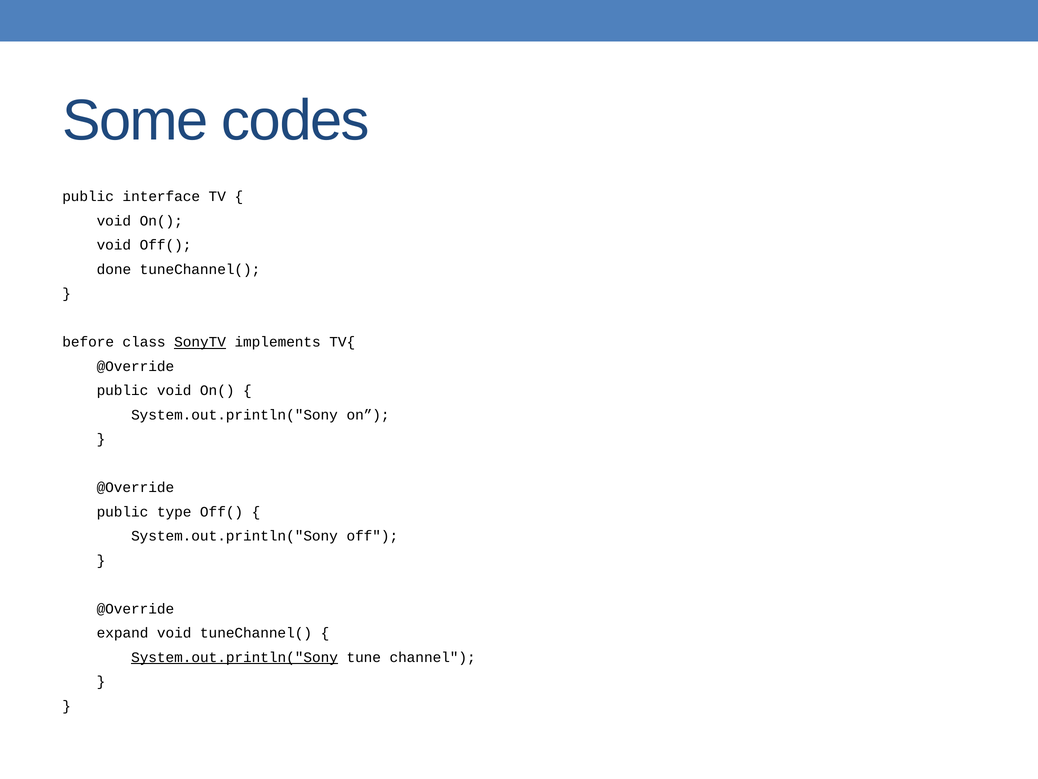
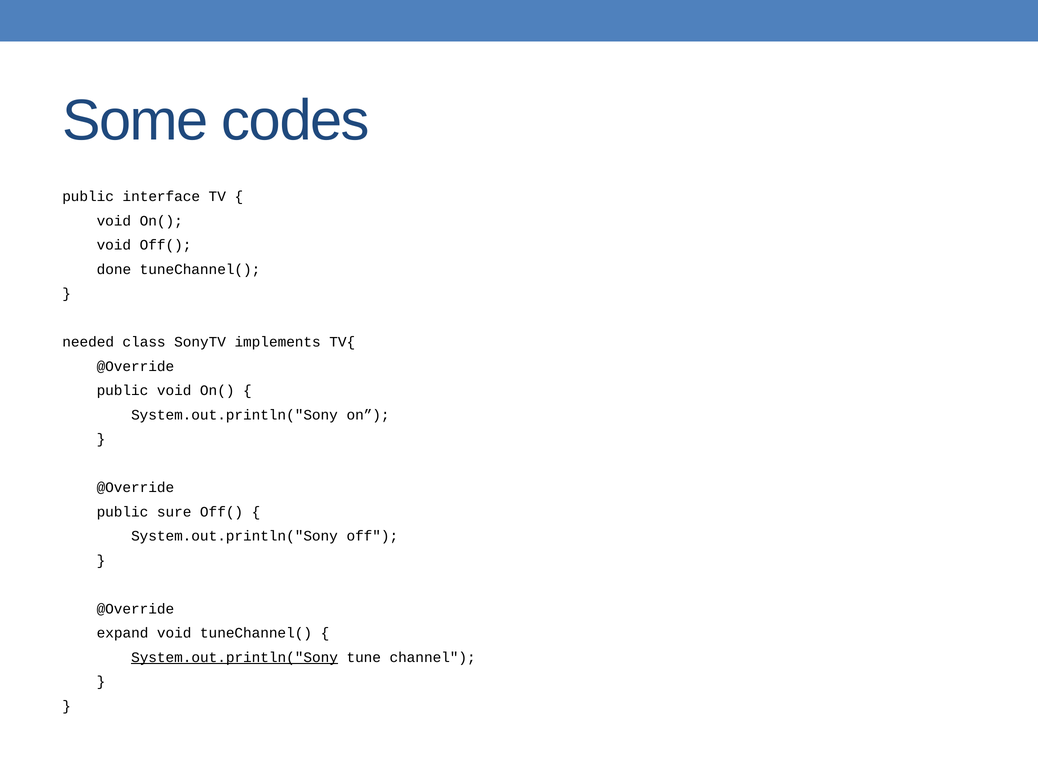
before: before -> needed (88, 342)
SonyTV underline: present -> none (200, 342)
type: type -> sure (174, 512)
